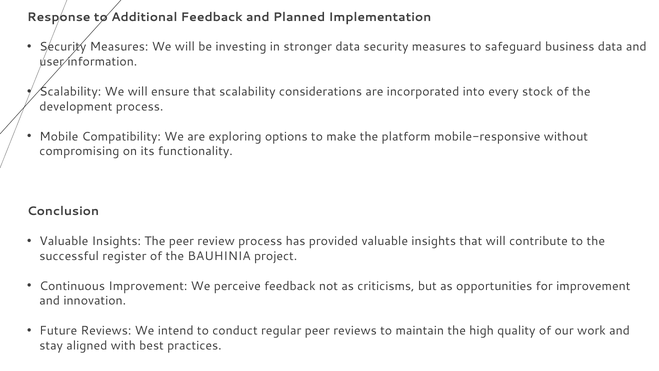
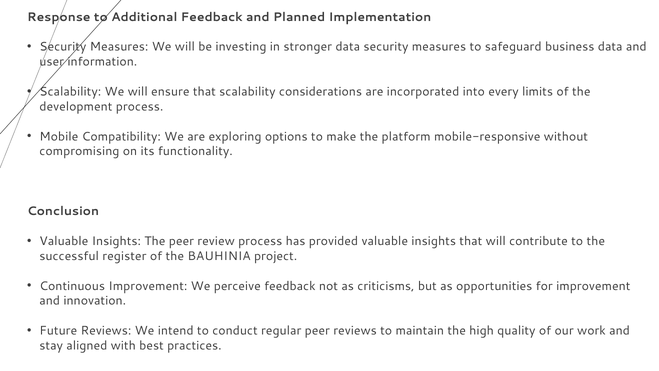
stock: stock -> limits (538, 92)
